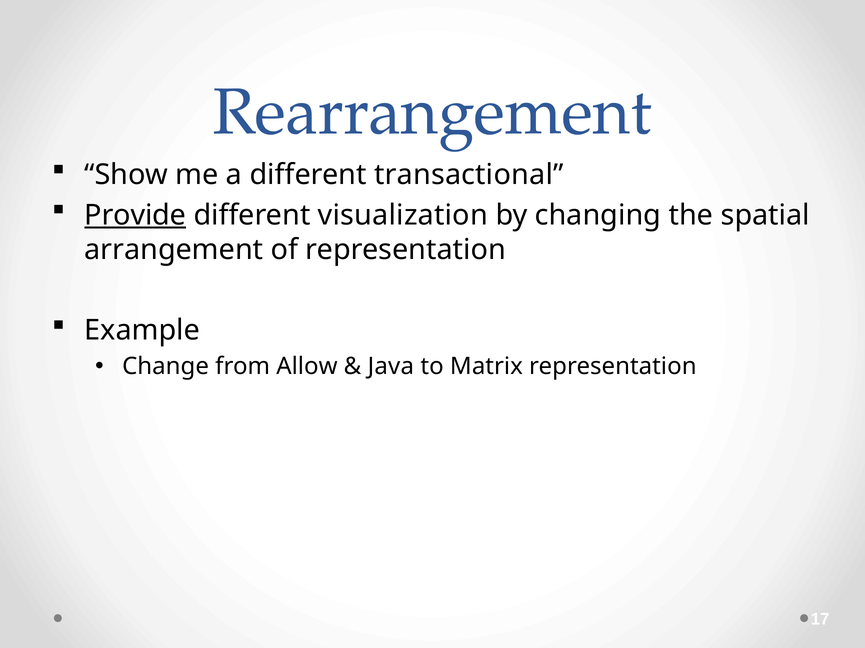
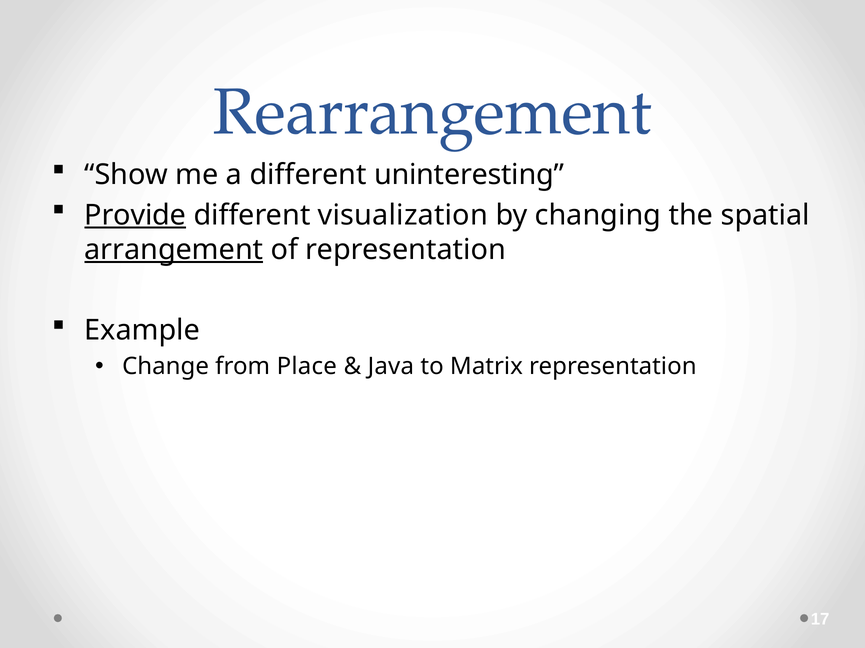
transactional: transactional -> uninteresting (469, 175)
arrangement underline: none -> present (174, 250)
Allow: Allow -> Place (307, 367)
